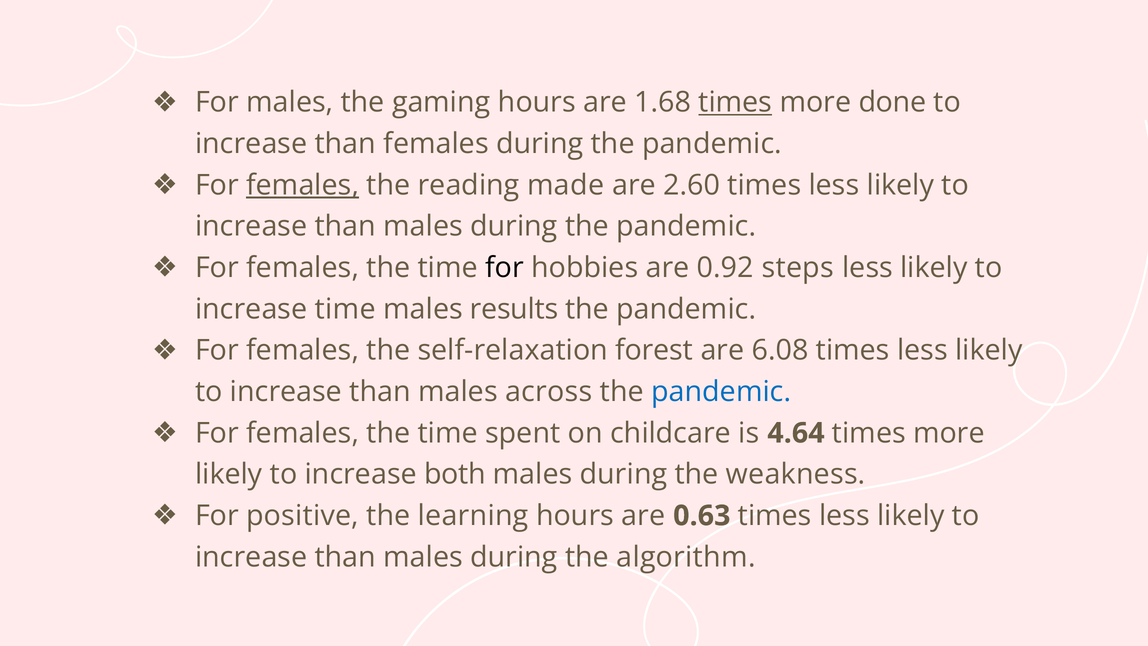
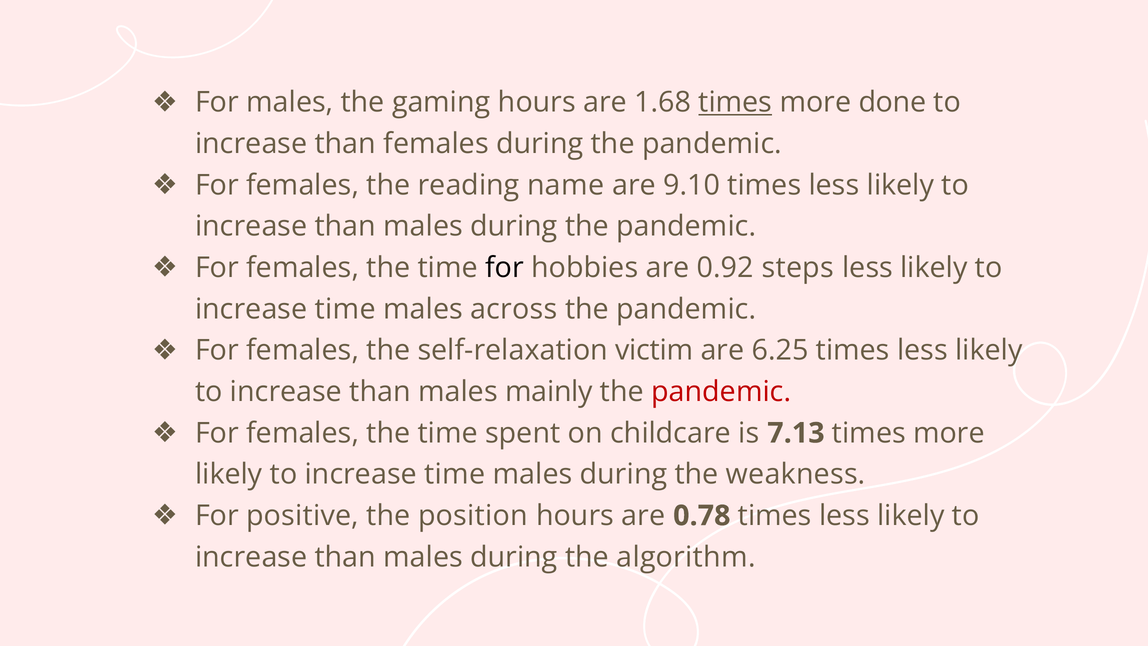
females underline: present -> none (303, 185)
made: made -> name (566, 185)
2.60: 2.60 -> 9.10 (692, 185)
results: results -> across (514, 309)
forest: forest -> victim (654, 350)
6.08: 6.08 -> 6.25 (780, 350)
across: across -> mainly (549, 392)
pandemic colour: blue -> red (721, 392)
4.64: 4.64 -> 7.13 (796, 433)
both: both -> time (455, 474)
learning: learning -> position (473, 516)
0.63: 0.63 -> 0.78 (702, 516)
